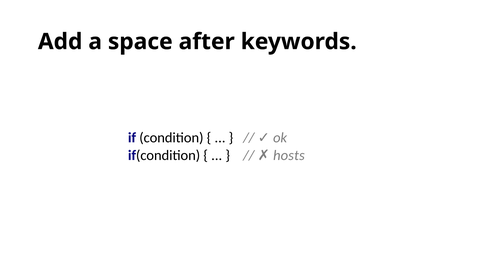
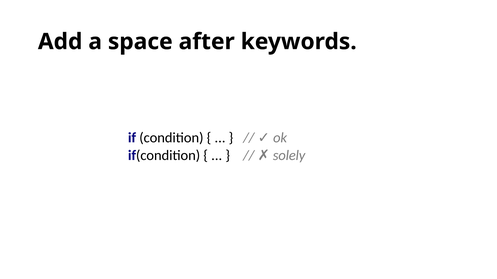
hosts: hosts -> solely (289, 156)
